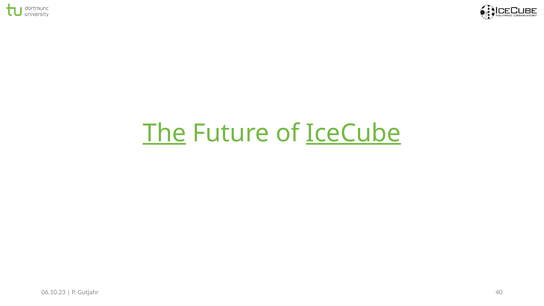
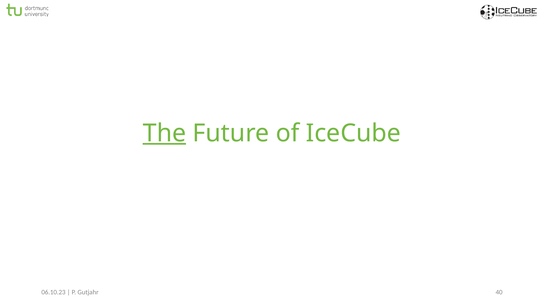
IceCube underline: present -> none (353, 133)
